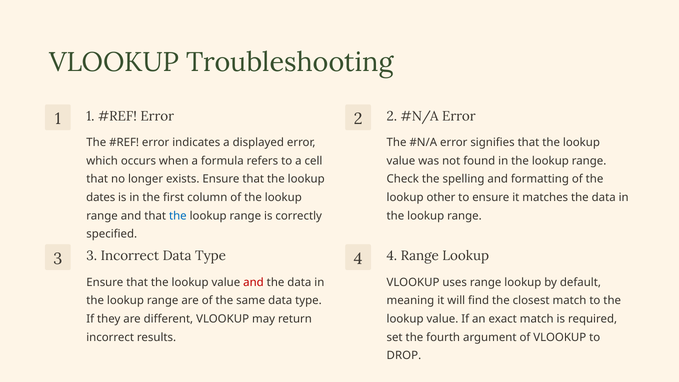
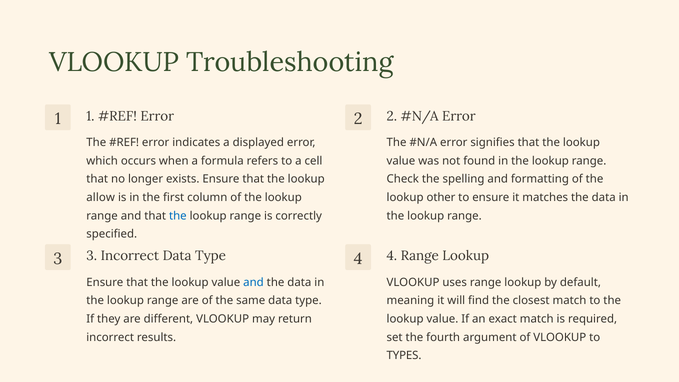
dates: dates -> allow (101, 198)
and colour: red -> blue (253, 282)
DROP: DROP -> TYPES (404, 356)
